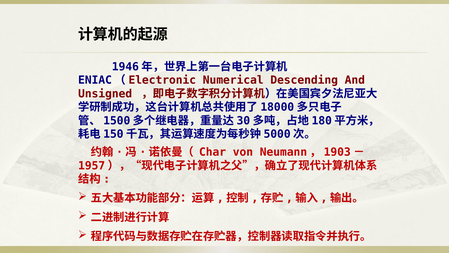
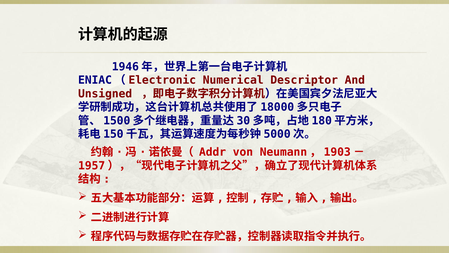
Descending: Descending -> Descriptor (304, 80)
Char: Char -> Addr (213, 152)
